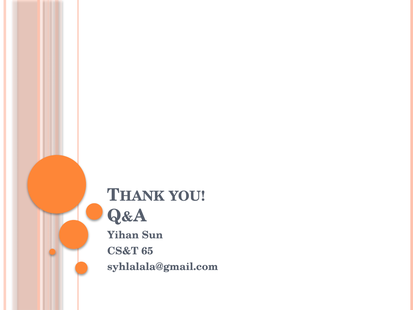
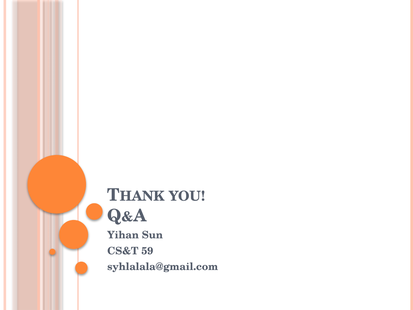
65: 65 -> 59 (147, 251)
